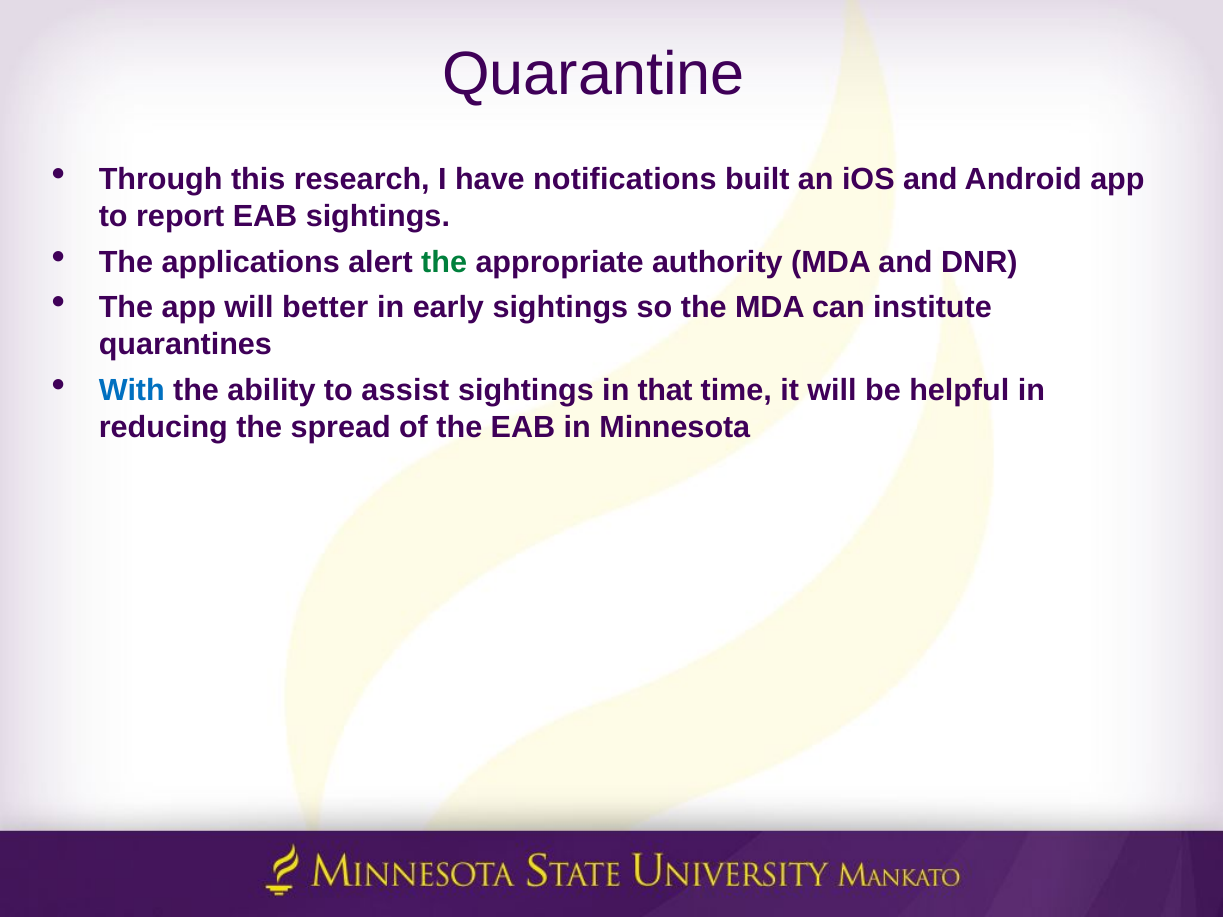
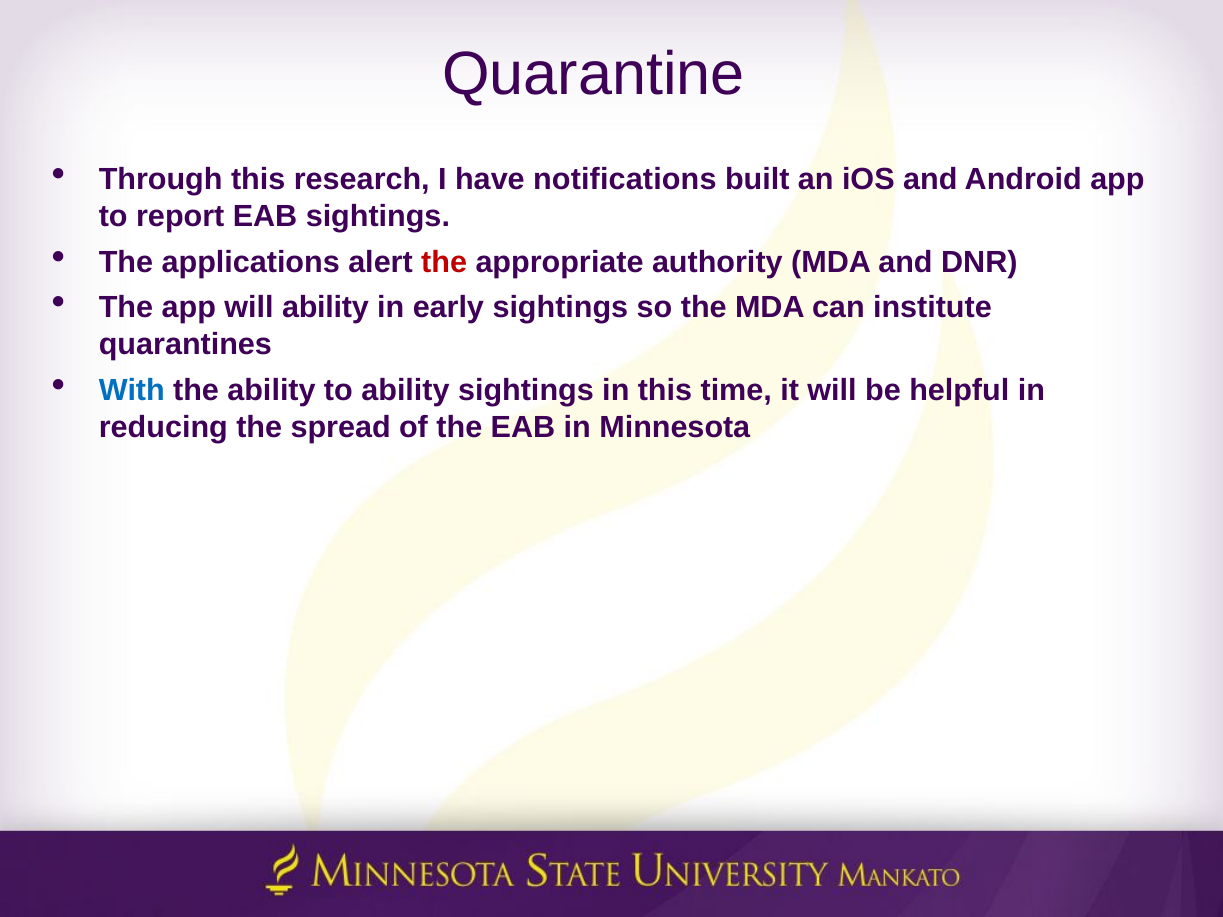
the colour: green -> red (444, 262)
will better: better -> ability (325, 308)
to assist: assist -> ability (405, 391)
in that: that -> this (665, 391)
